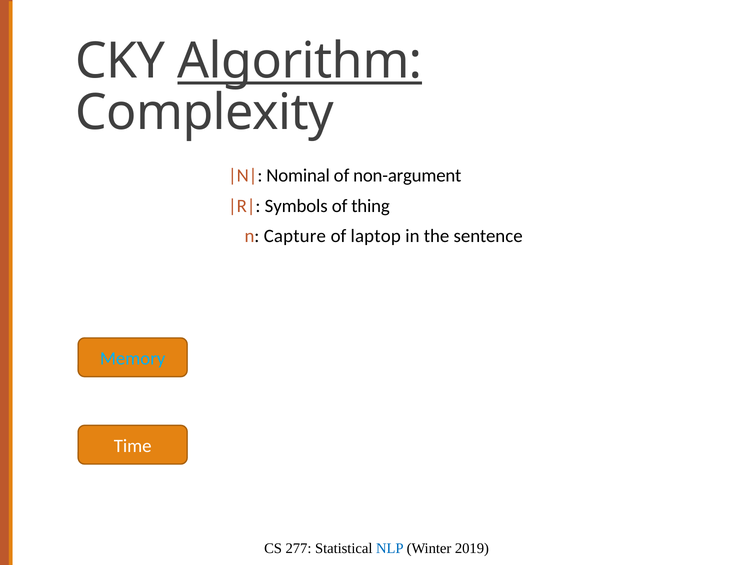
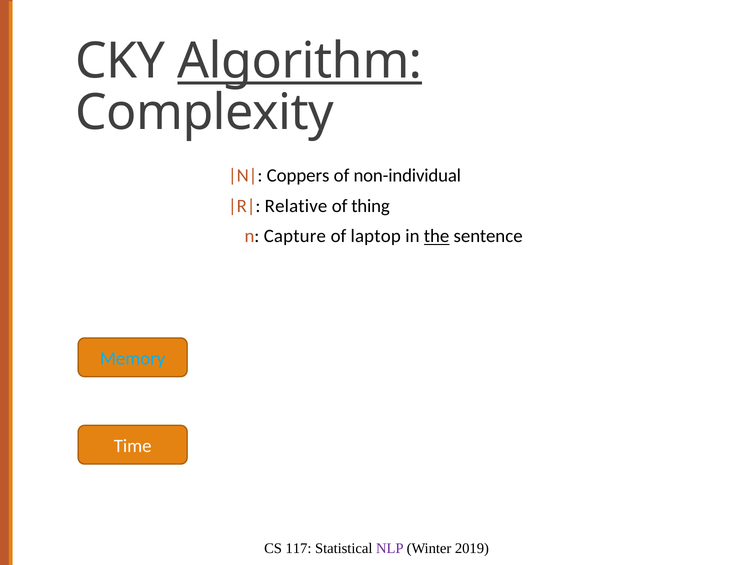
Nominal: Nominal -> Coppers (298, 175)
non-argument: non-argument -> non-individual (407, 175)
Symbols: Symbols -> Relative (296, 206)
the underline: none -> present (437, 236)
277: 277 -> 117 (298, 548)
NLP colour: blue -> purple (390, 548)
